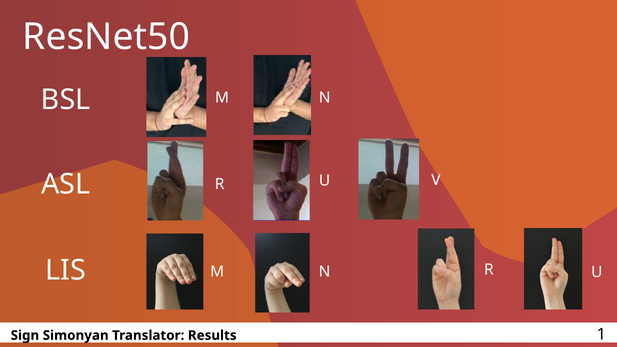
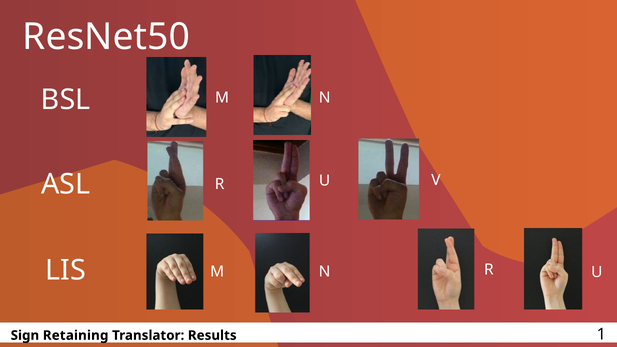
Simonyan: Simonyan -> Retaining (76, 335)
